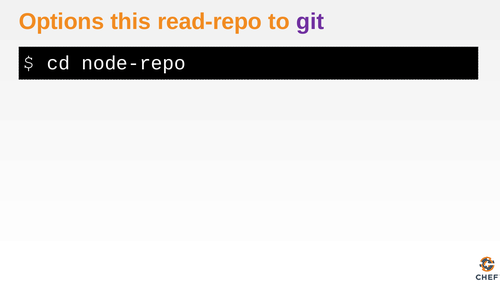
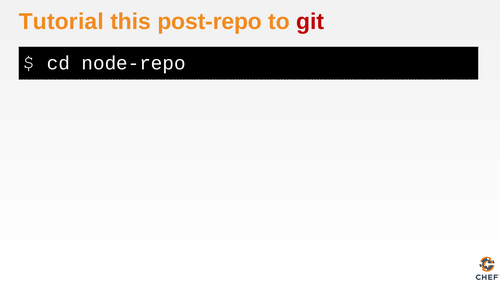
Options: Options -> Tutorial (61, 22)
read-repo: read-repo -> post-repo (210, 22)
git colour: purple -> red (310, 22)
